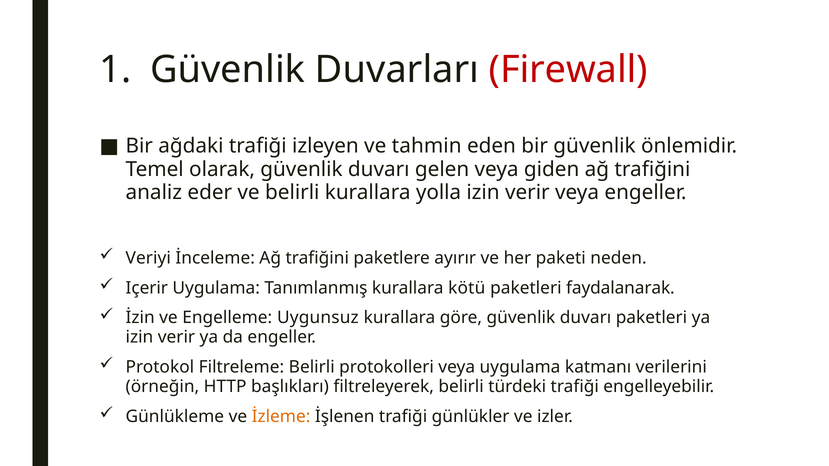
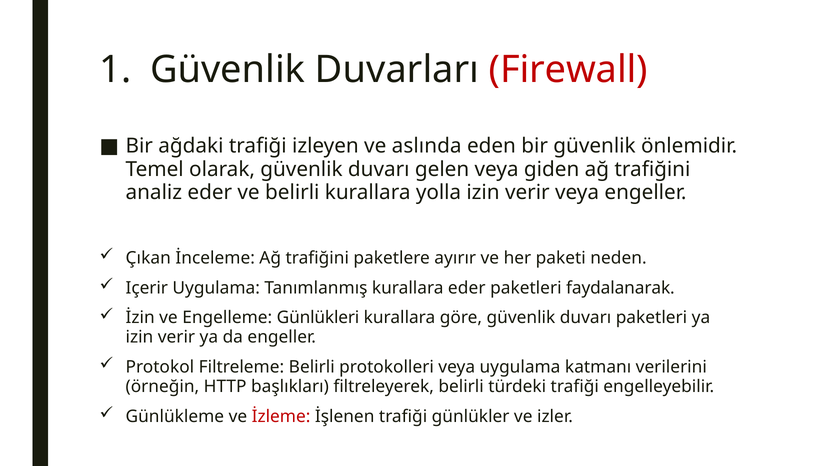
tahmin: tahmin -> aslında (427, 146)
Veriyi: Veriyi -> Çıkan (148, 258)
kurallara kötü: kötü -> eder (467, 288)
Uygunsuz: Uygunsuz -> Günlükleri (318, 318)
İzleme colour: orange -> red (281, 417)
